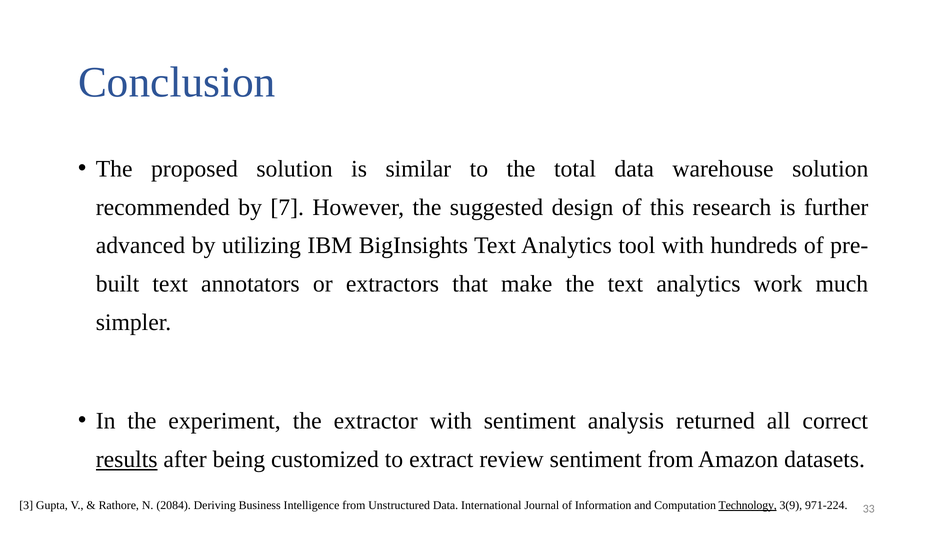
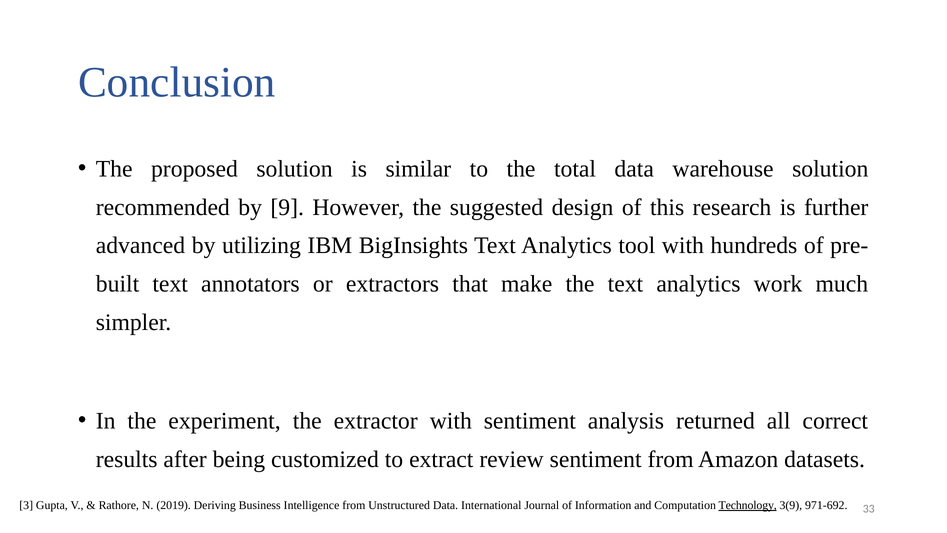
7: 7 -> 9 (287, 207)
results underline: present -> none (127, 459)
2084: 2084 -> 2019 (174, 505)
971-224: 971-224 -> 971-692 (826, 505)
